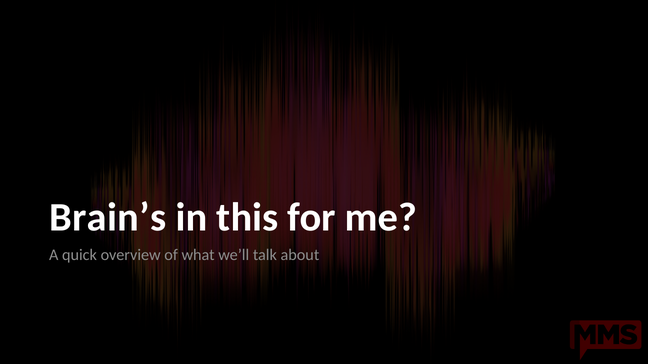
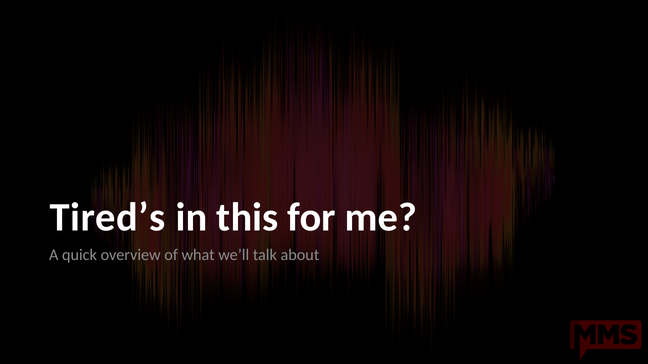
Brain’s: Brain’s -> Tired’s (108, 218)
